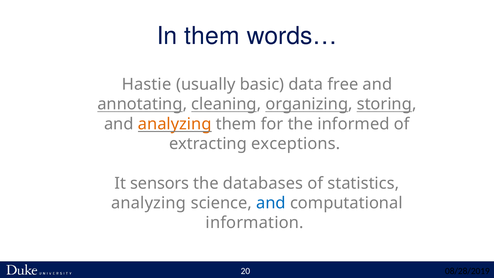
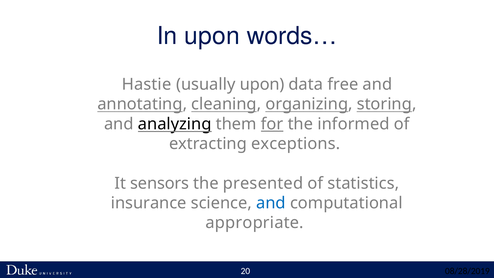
In them: them -> upon (212, 36)
usually basic: basic -> upon (262, 84)
analyzing colour: orange -> black (175, 124)
for underline: none -> present (272, 124)
databases: databases -> presented (263, 183)
analyzing: analyzing -> insurance (149, 203)
information: information -> appropriate (255, 223)
